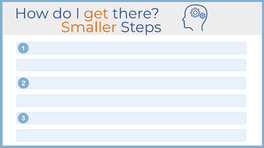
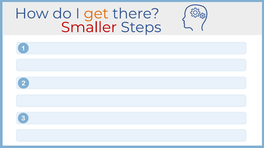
Smaller colour: orange -> red (89, 27)
